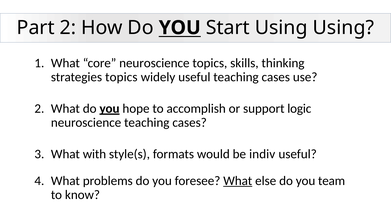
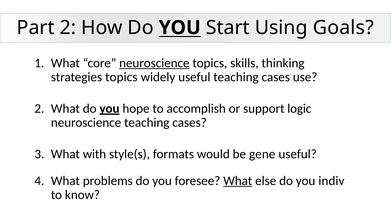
Using Using: Using -> Goals (343, 28)
neuroscience underline: none -> present (154, 63)
indiv: indiv -> gene (262, 154)
team: team -> indiv (331, 181)
